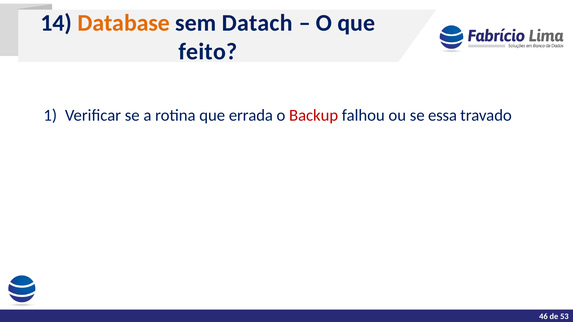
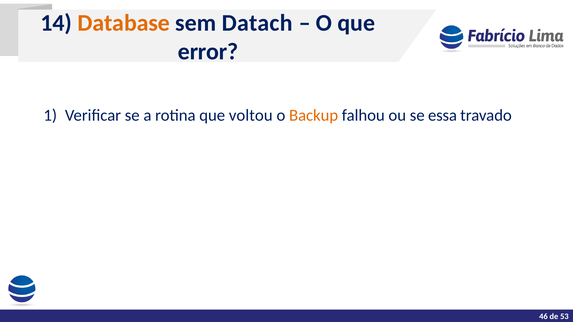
feito: feito -> error (208, 52)
errada: errada -> voltou (251, 115)
Backup colour: red -> orange (314, 115)
